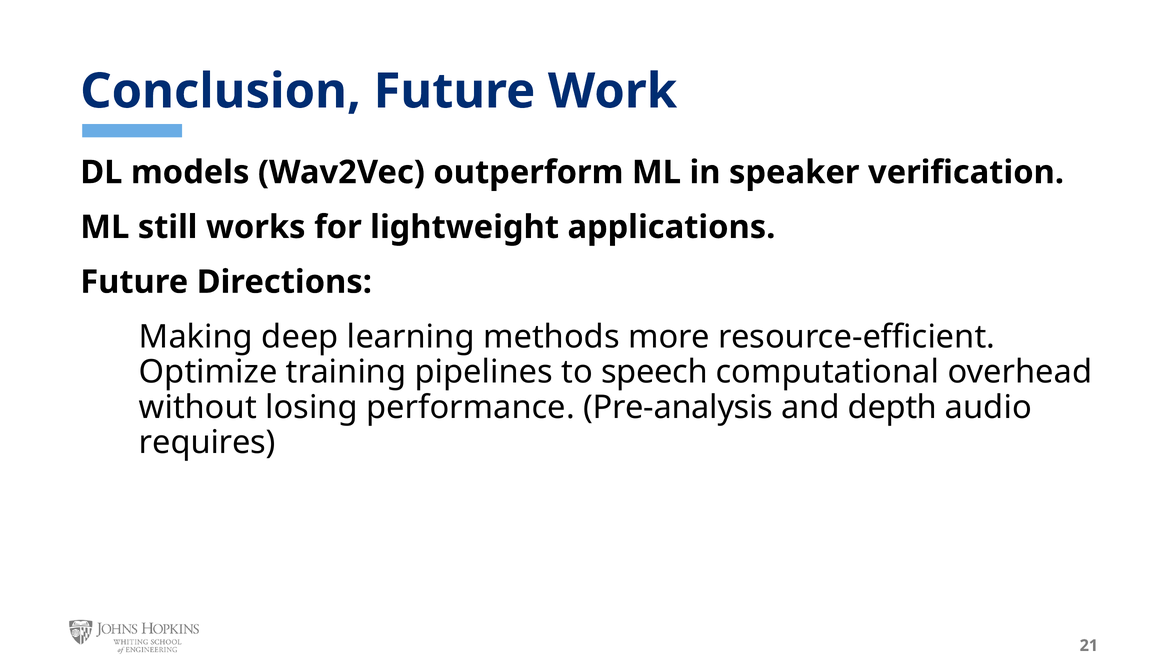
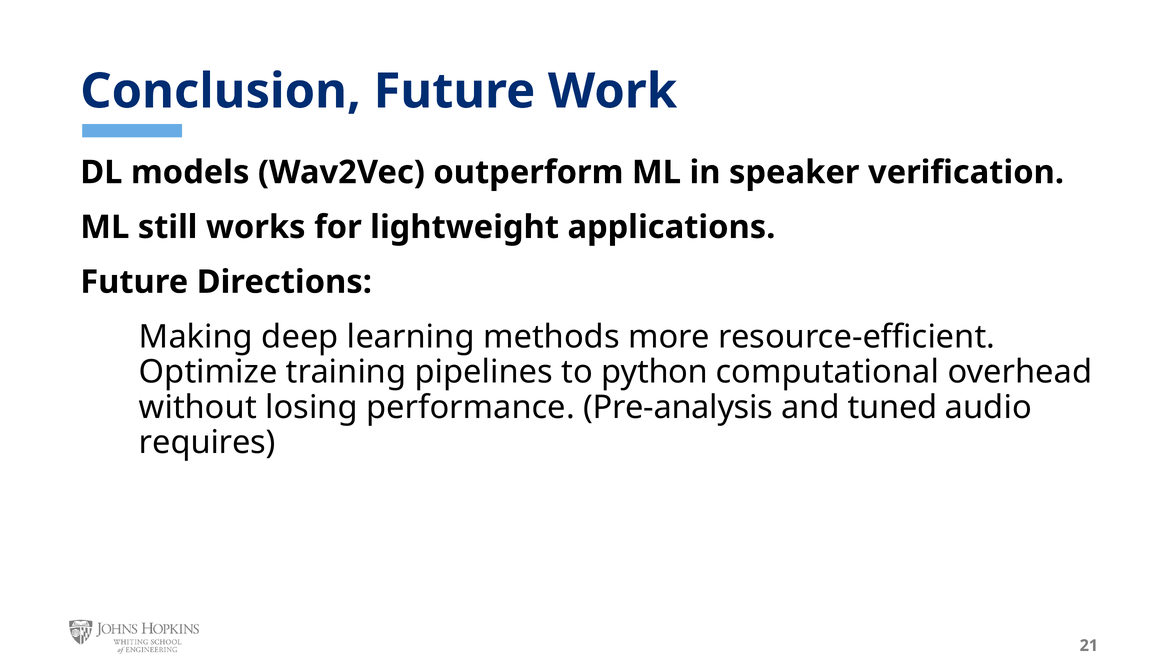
speech: speech -> python (655, 372)
depth: depth -> tuned (893, 407)
